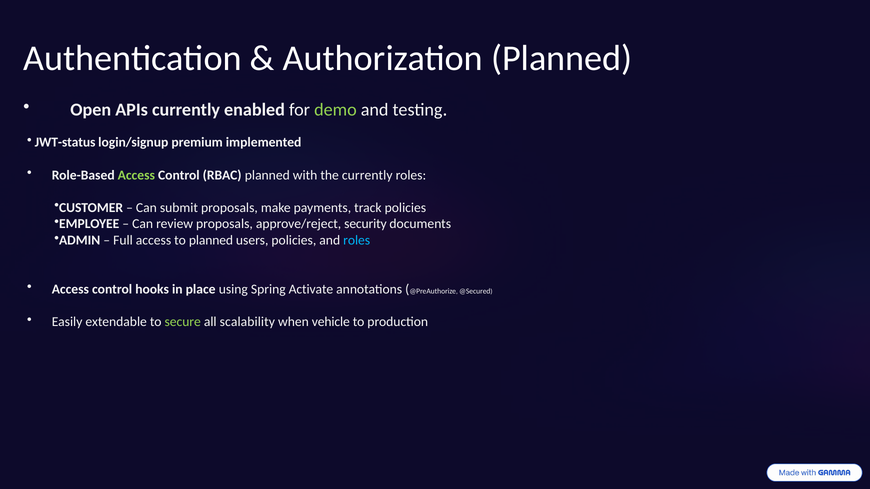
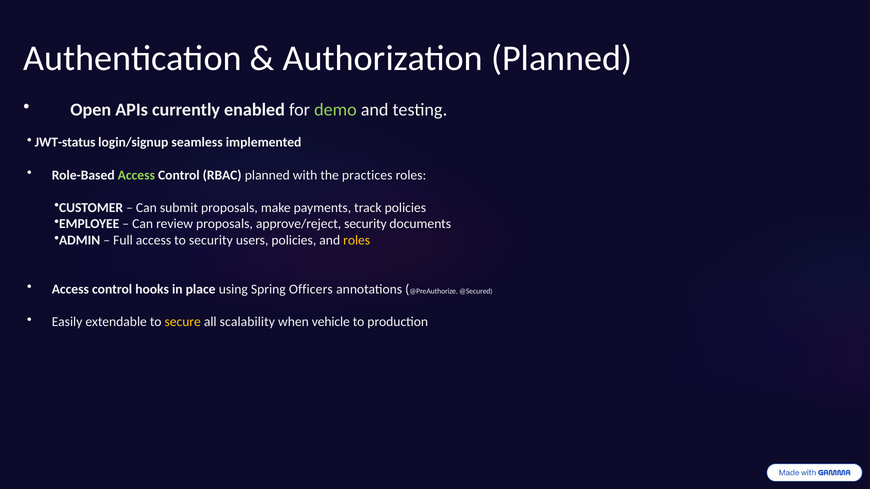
premium: premium -> seamless (197, 143)
the currently: currently -> practices (367, 175)
to planned: planned -> security (211, 240)
roles colour: light blue -> yellow (357, 240)
Activate: Activate -> Officers (311, 289)
secure colour: light green -> yellow (183, 322)
